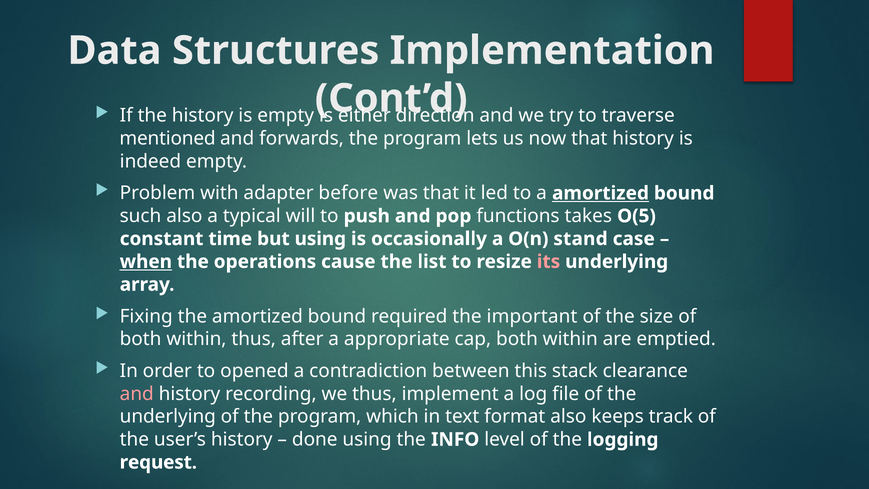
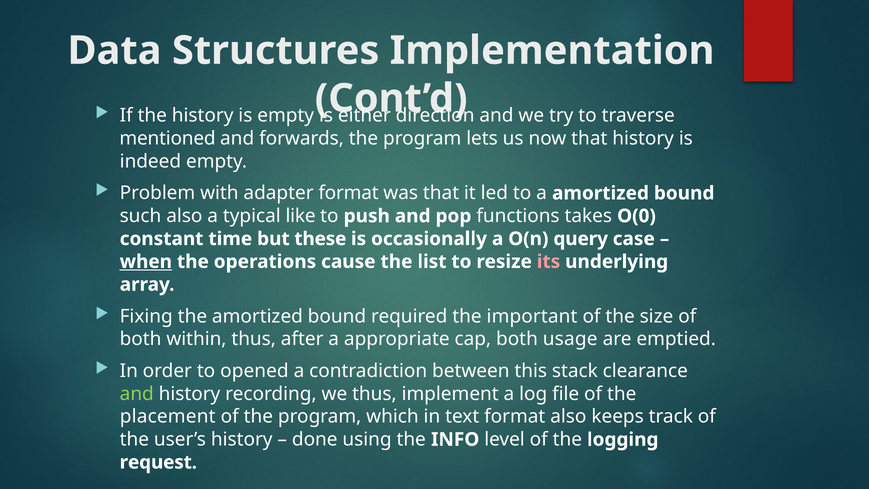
adapter before: before -> format (349, 193)
amortized underline: present -> none (601, 193)
will: will -> like (301, 216)
O(5: O(5 -> O(0 (636, 216)
but using: using -> these (320, 239)
stand: stand -> query (581, 239)
cap both within: within -> usage (570, 339)
and colour: pink -> light green (137, 394)
underlying: underlying -> placement (168, 417)
